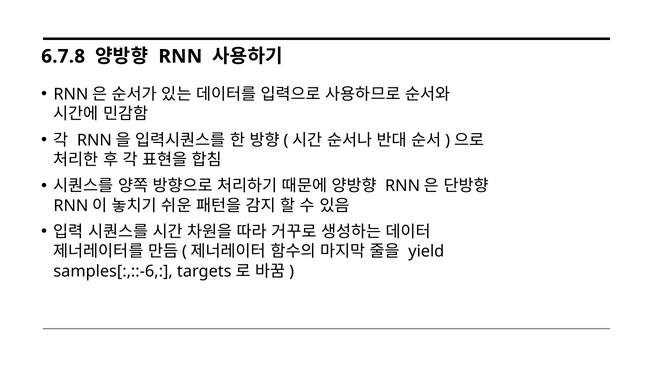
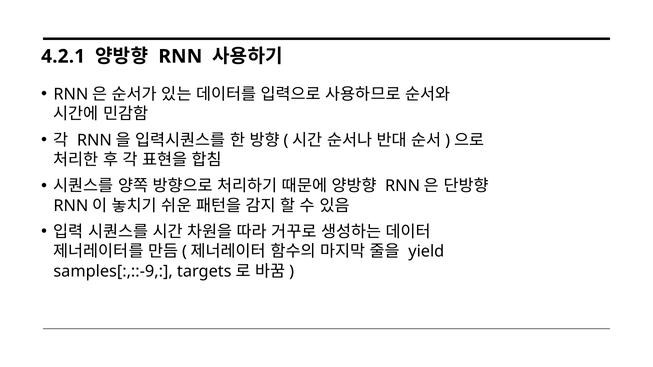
6.7.8: 6.7.8 -> 4.2.1 (63, 56)
samples[:,::-6: samples[:,::-6 -> samples[:,::-9 (113, 271)
